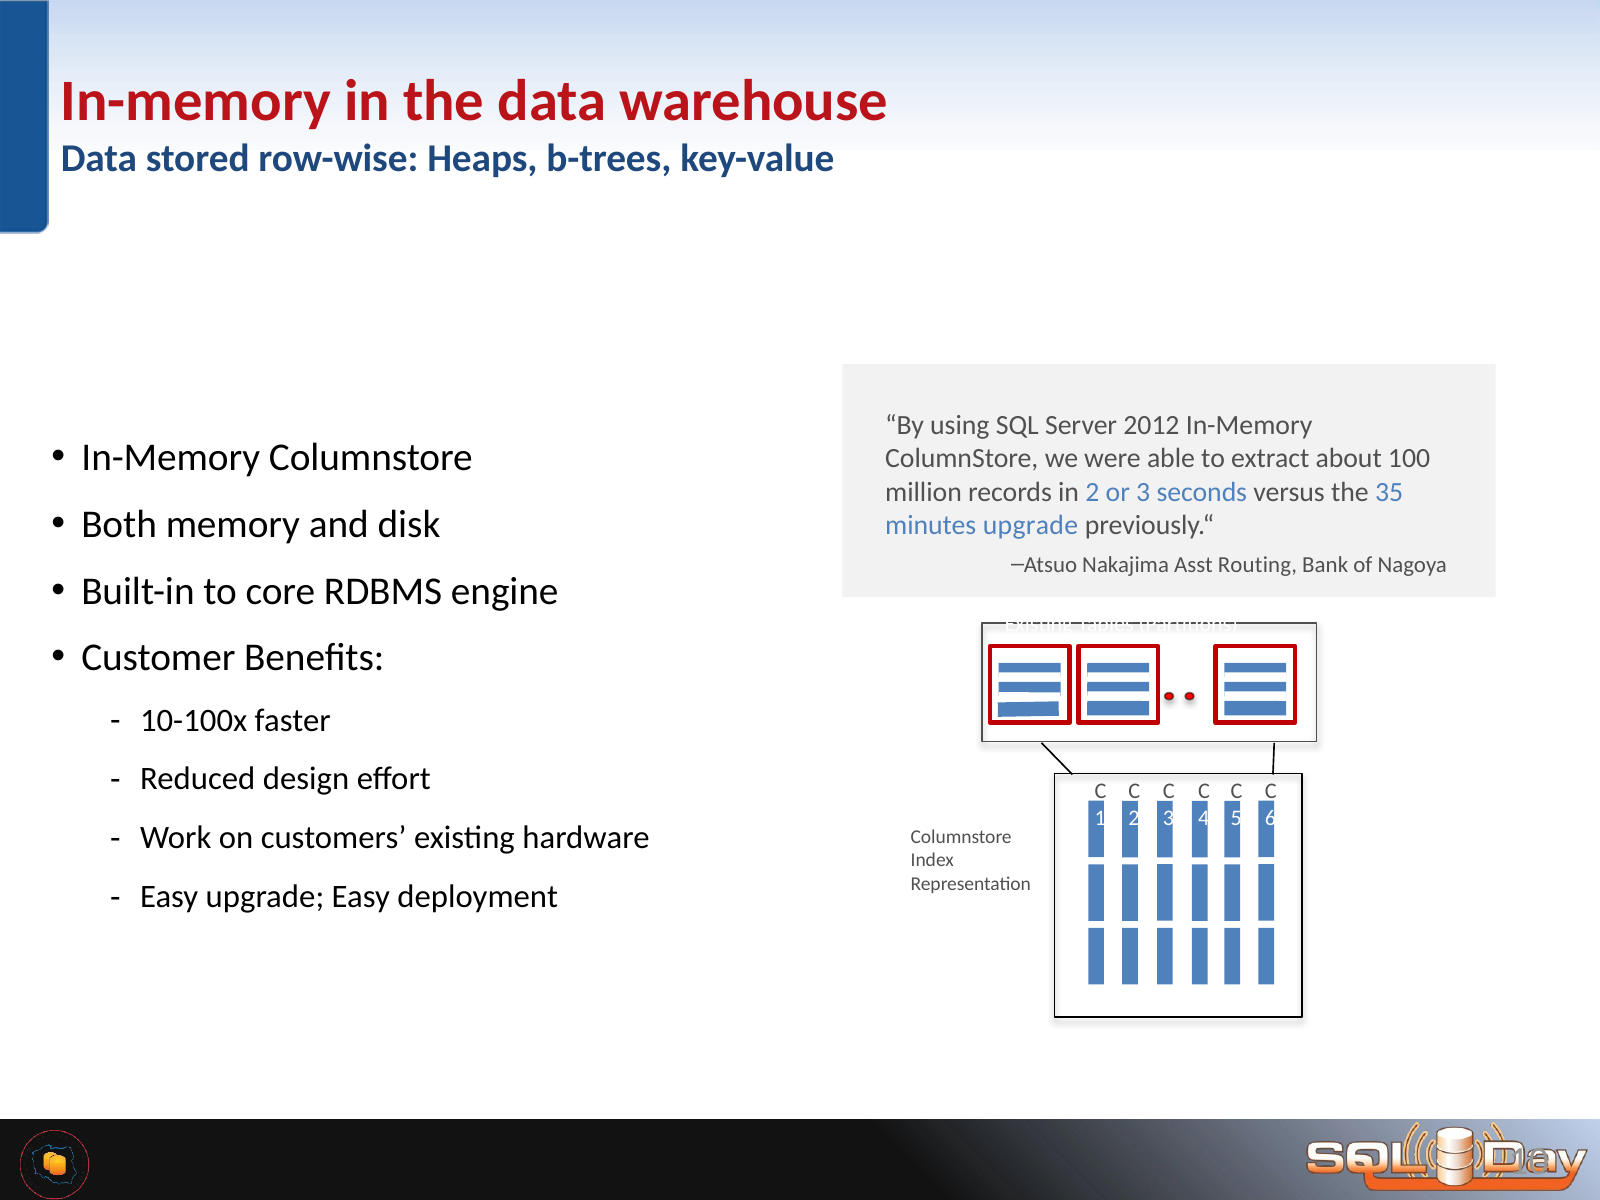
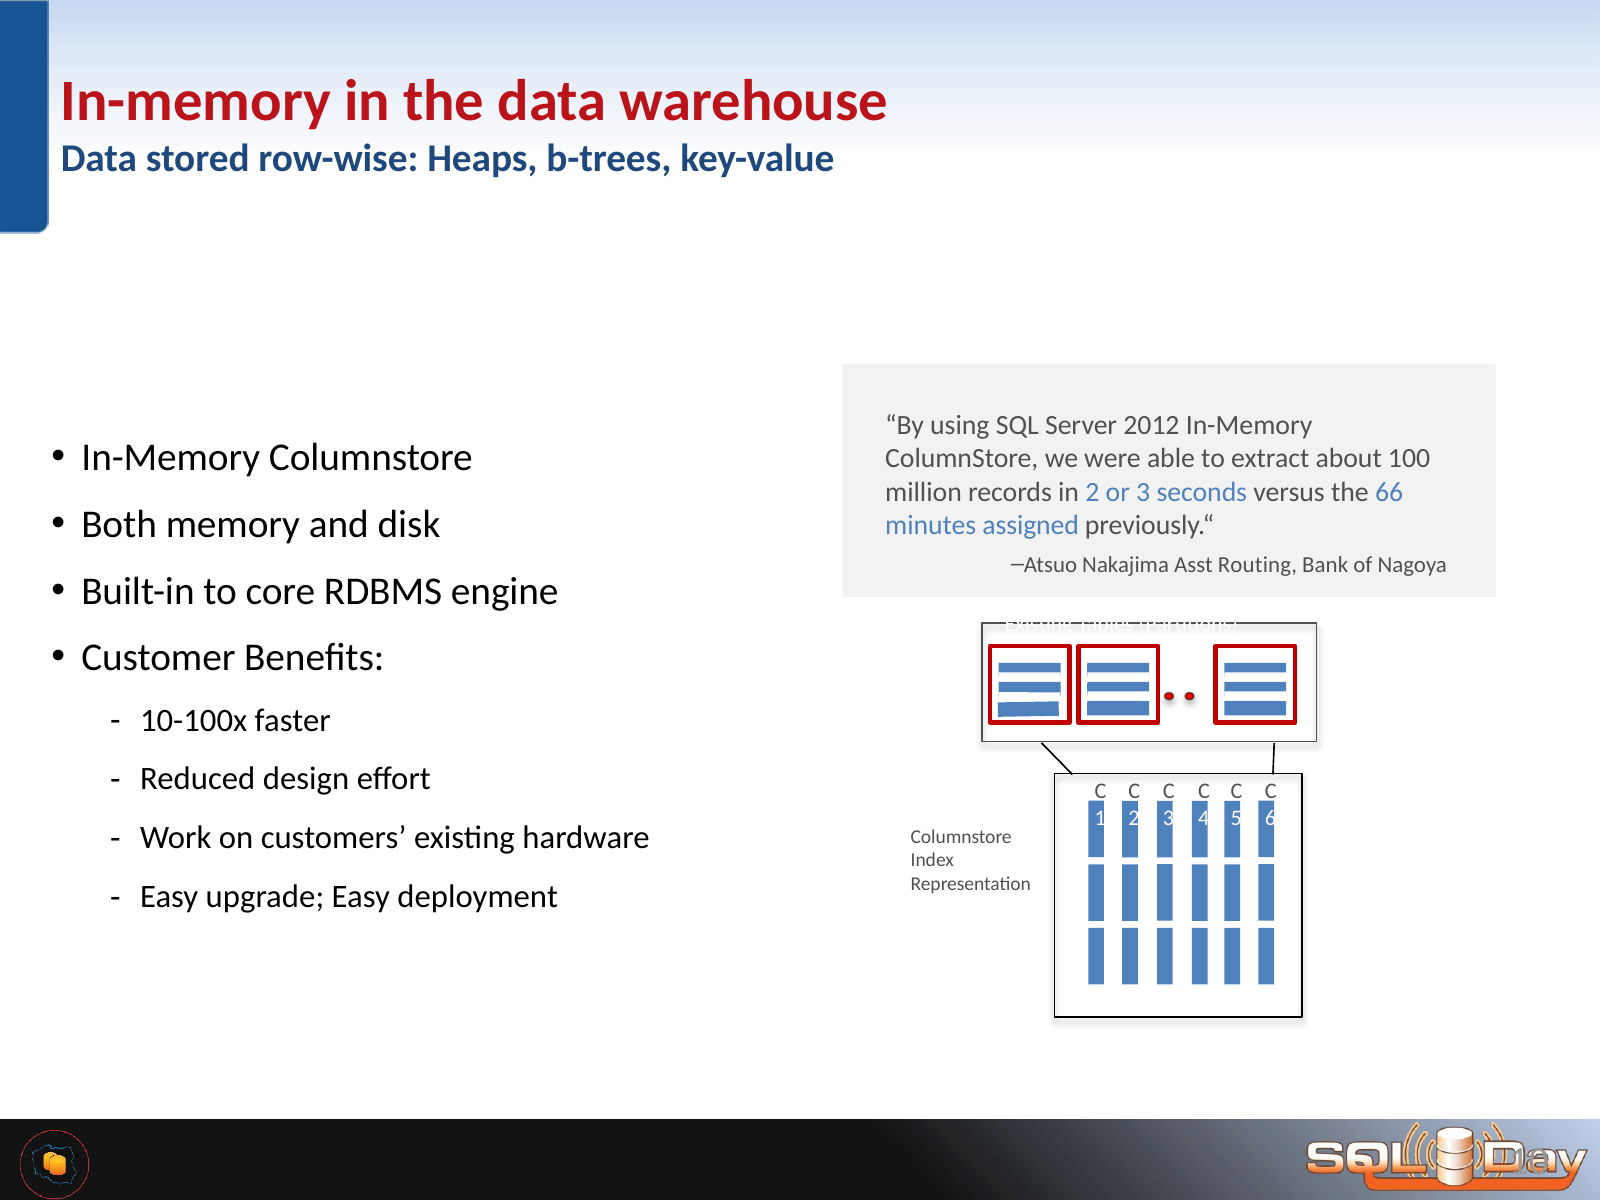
35: 35 -> 66 (1389, 492)
minutes upgrade: upgrade -> assigned (1031, 525)
